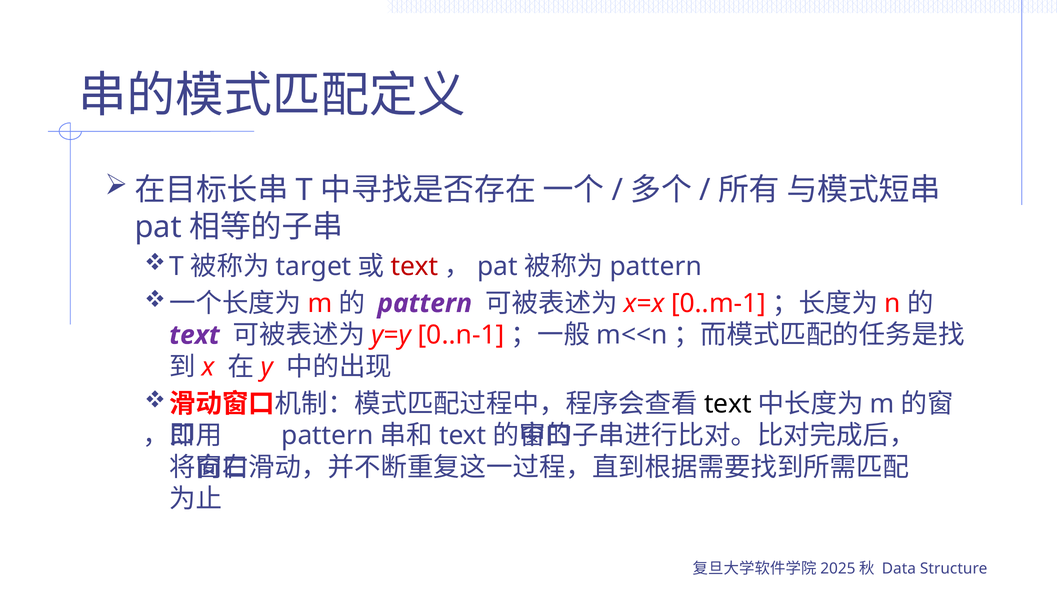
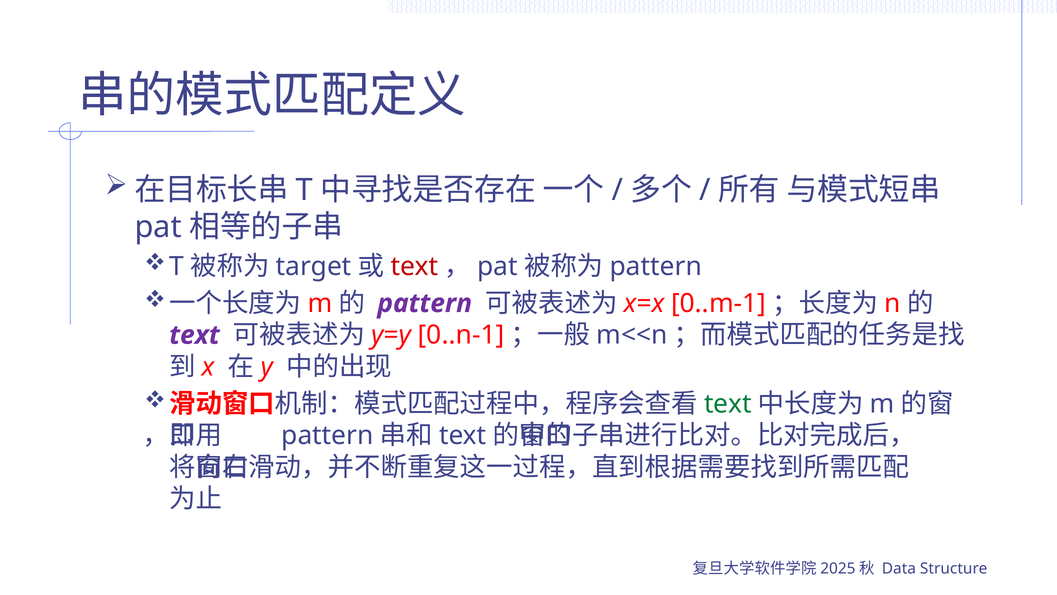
text colour: black -> green (728, 404)
